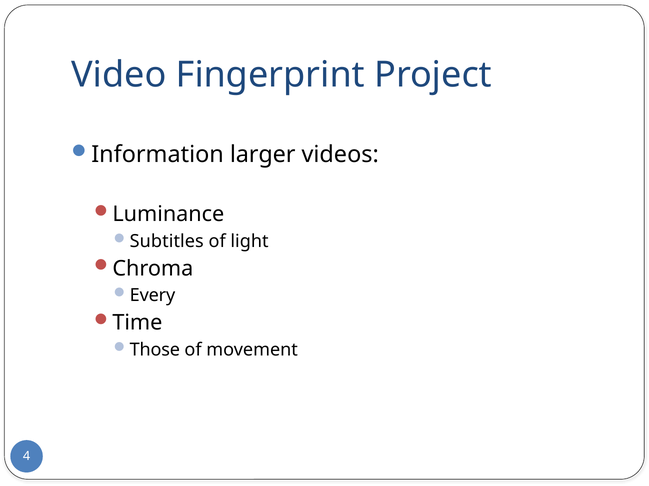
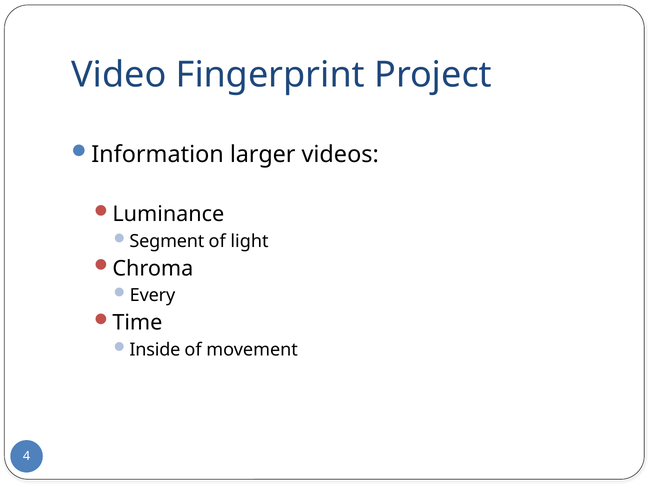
Subtitles: Subtitles -> Segment (167, 242)
Those: Those -> Inside (155, 350)
